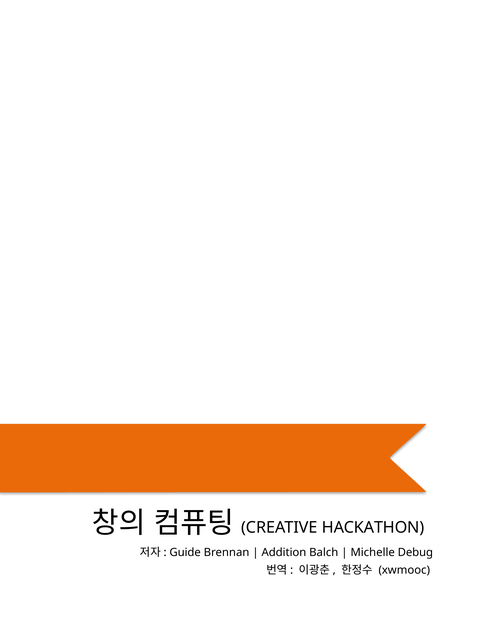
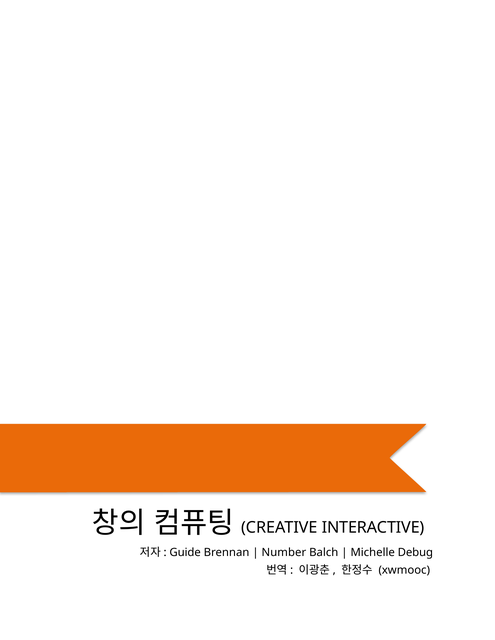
HACKATHON: HACKATHON -> INTERACTIVE (373, 528)
Addition: Addition -> Number (284, 553)
